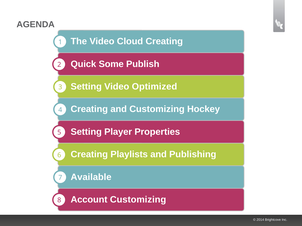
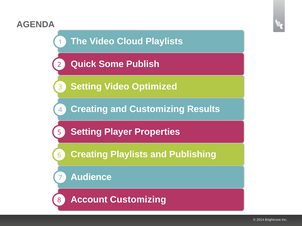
Cloud Creating: Creating -> Playlists (164, 41)
Hockey: Hockey -> Results (204, 109)
Available: Available -> Audience (91, 177)
